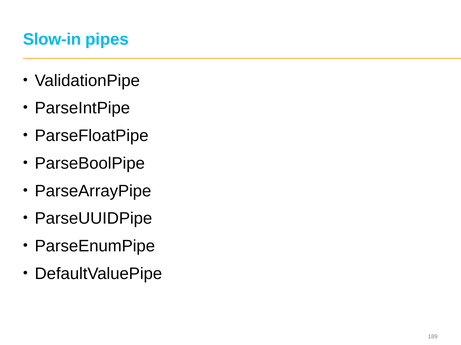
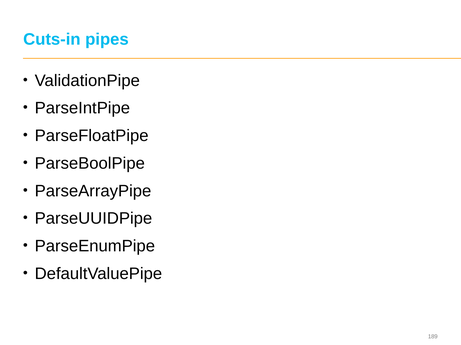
Slow-in: Slow-in -> Cuts-in (52, 39)
